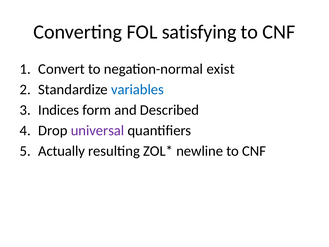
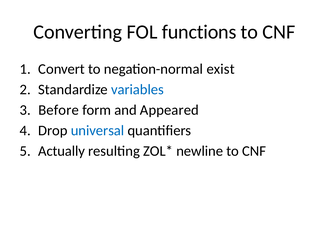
satisfying: satisfying -> functions (199, 32)
Indices: Indices -> Before (59, 110)
Described: Described -> Appeared (169, 110)
universal colour: purple -> blue (98, 130)
